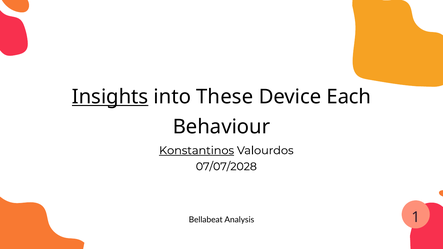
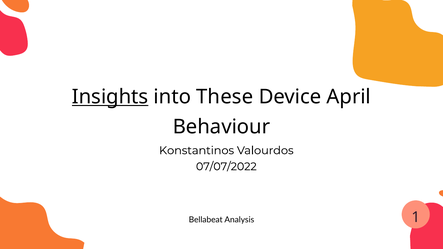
Each: Each -> April (349, 97)
Konstantinos underline: present -> none (197, 151)
07/07/2028: 07/07/2028 -> 07/07/2022 (226, 167)
